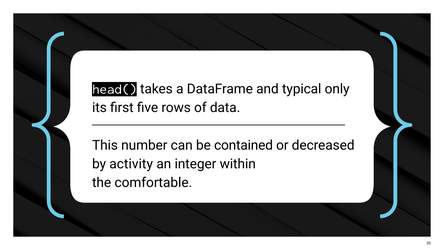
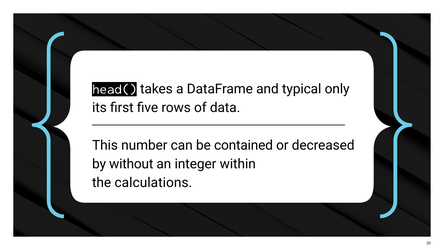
activity: activity -> without (131, 164)
comfortable: comfortable -> calculations (153, 183)
